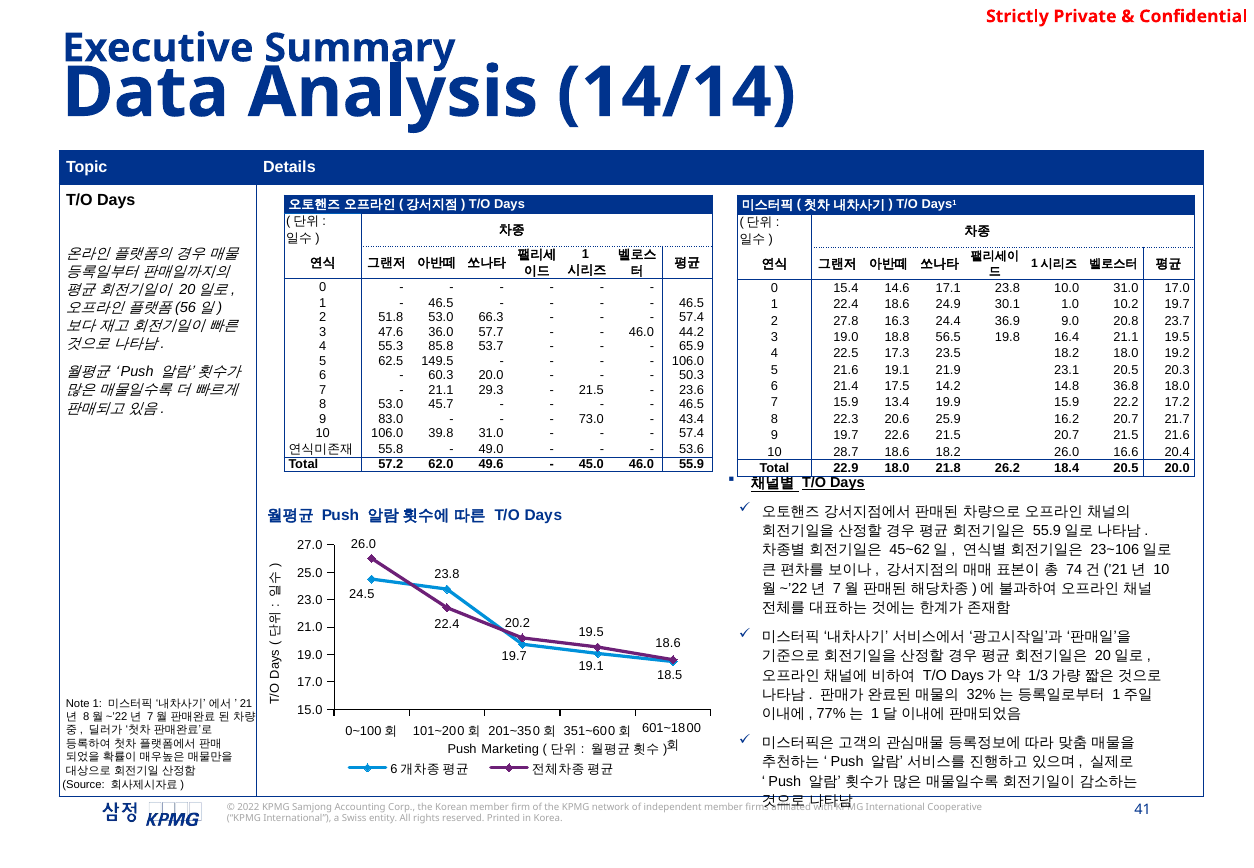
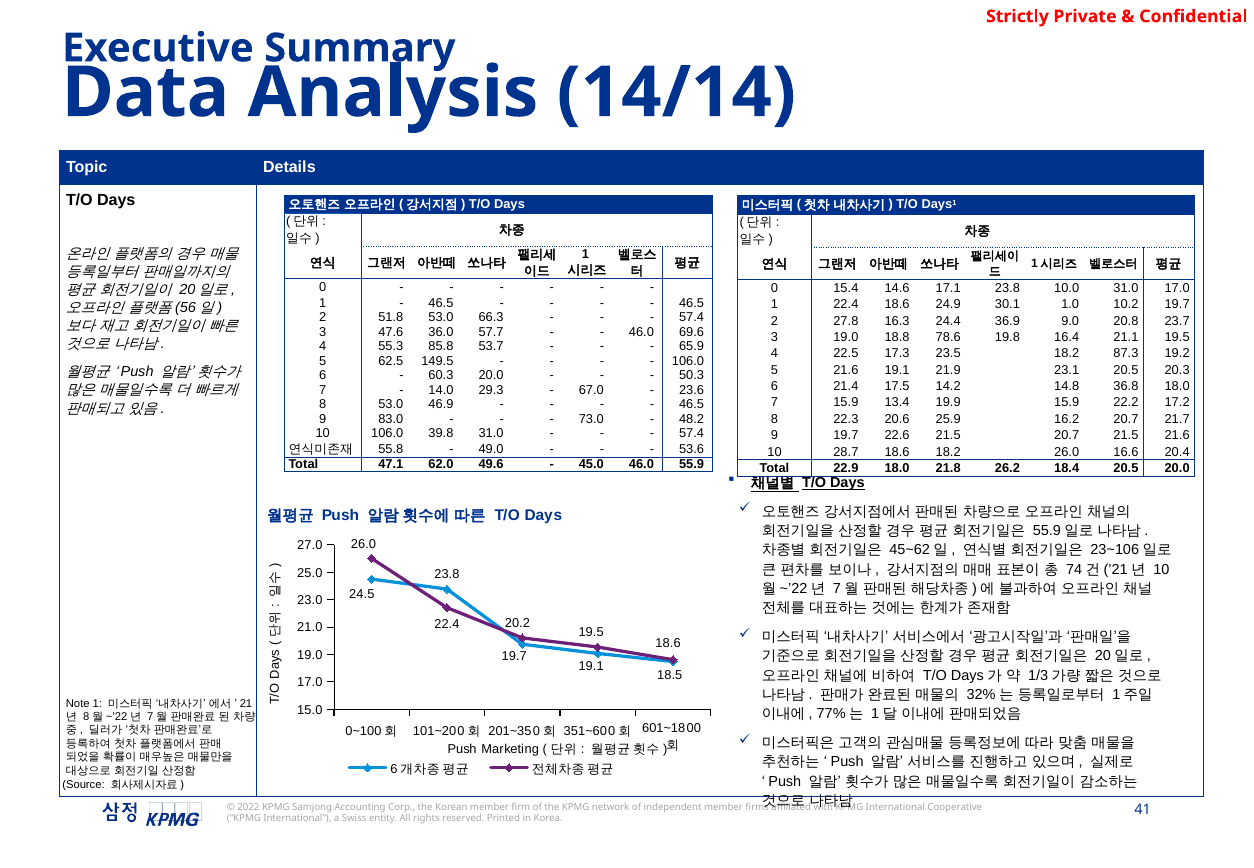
44.2: 44.2 -> 69.6 (692, 332)
56.5: 56.5 -> 78.6 (948, 337)
18.2 18.0: 18.0 -> 87.3 (1126, 354)
21.1: 21.1 -> 14.0 (441, 390)
21.5: 21.5 -> 67.0 (591, 390)
45.7: 45.7 -> 46.9 (441, 405)
43.4: 43.4 -> 48.2 (692, 419)
57.2: 57.2 -> 47.1 (391, 465)
